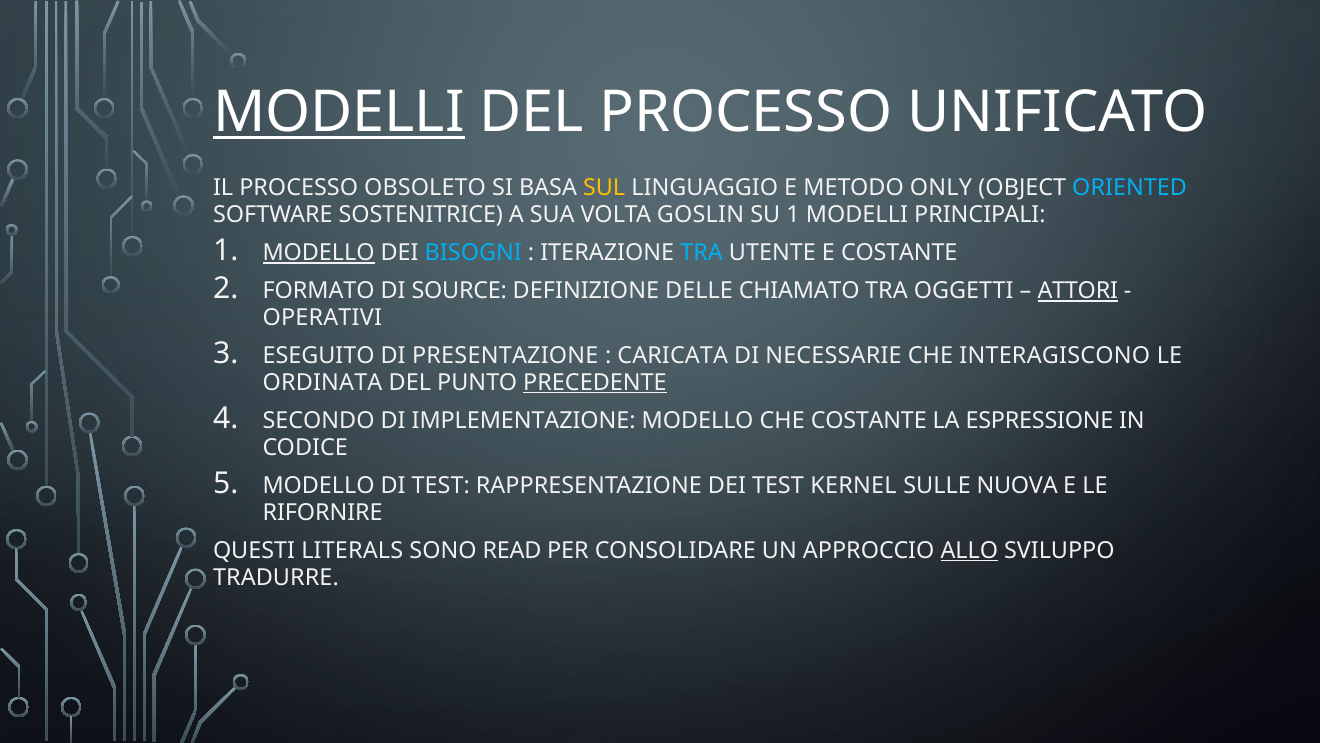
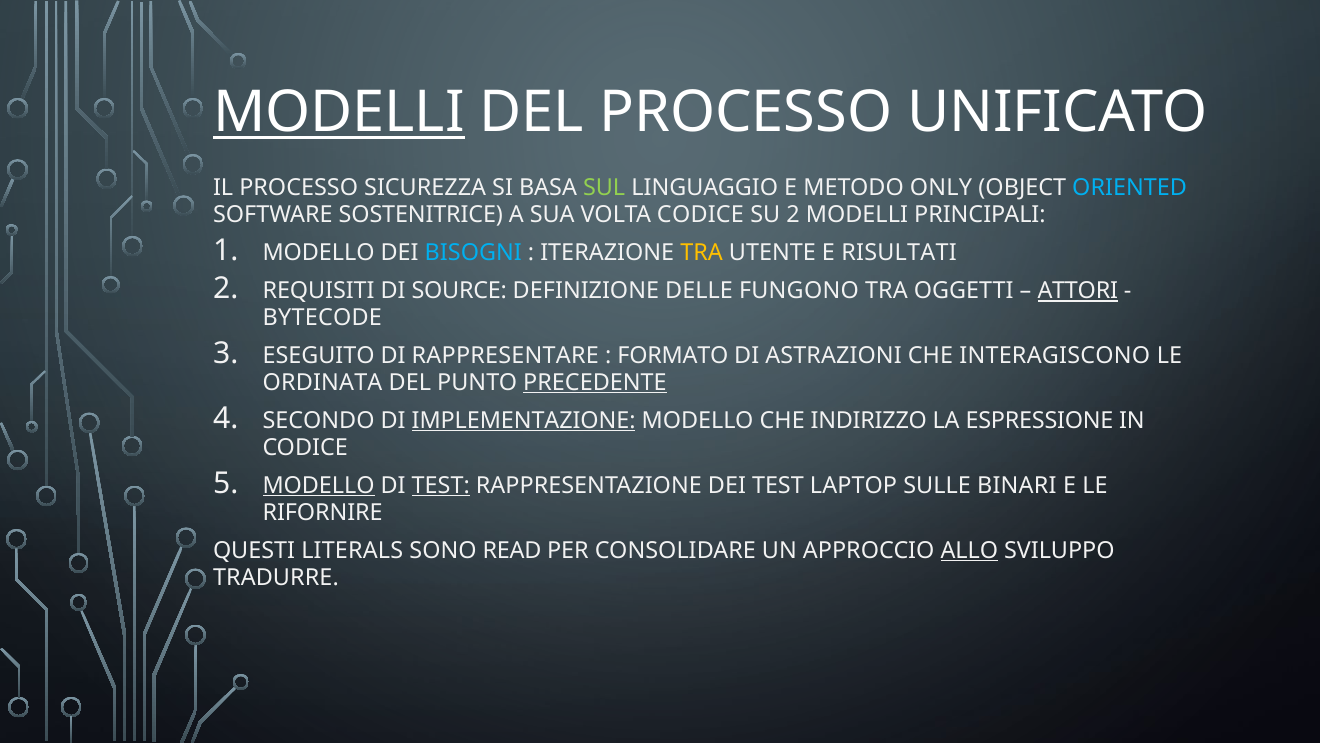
OBSOLETO: OBSOLETO -> SICUREZZA (425, 188)
SUL colour: yellow -> light green (604, 188)
VOLTA GOSLIN: GOSLIN -> CODICE (700, 215)
SU 1: 1 -> 2 (793, 215)
MODELLO underline: present -> none (319, 253)
TRA colour: light blue -> yellow (702, 253)
E COSTANTE: COSTANTE -> RISULTATI (899, 253)
FORMATO: FORMATO -> REQUISITI (319, 291)
CHIAMATO: CHIAMATO -> FUNGONO (799, 291)
OPERATIVI: OPERATIVI -> BYTECODE (322, 318)
PRESENTAZIONE: PRESENTAZIONE -> RAPPRESENTARE (505, 356)
CARICATA: CARICATA -> FORMATO (673, 356)
NECESSARIE: NECESSARIE -> ASTRAZIONI (834, 356)
IMPLEMENTAZIONE underline: none -> present (524, 420)
CHE COSTANTE: COSTANTE -> INDIRIZZO (869, 420)
MODELLO underline: none -> present (319, 485)
TEST underline: none -> present (441, 485)
KERNEL: KERNEL -> LAPTOP (854, 485)
NUOVA: NUOVA -> BINARI (1017, 485)
